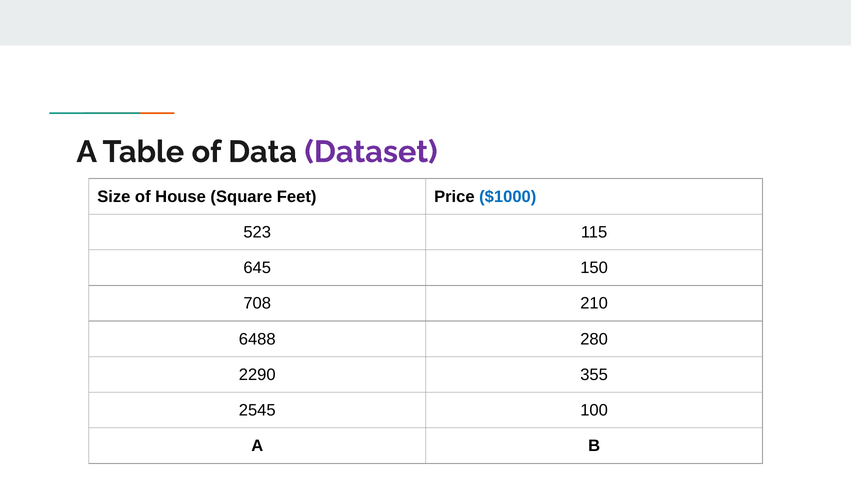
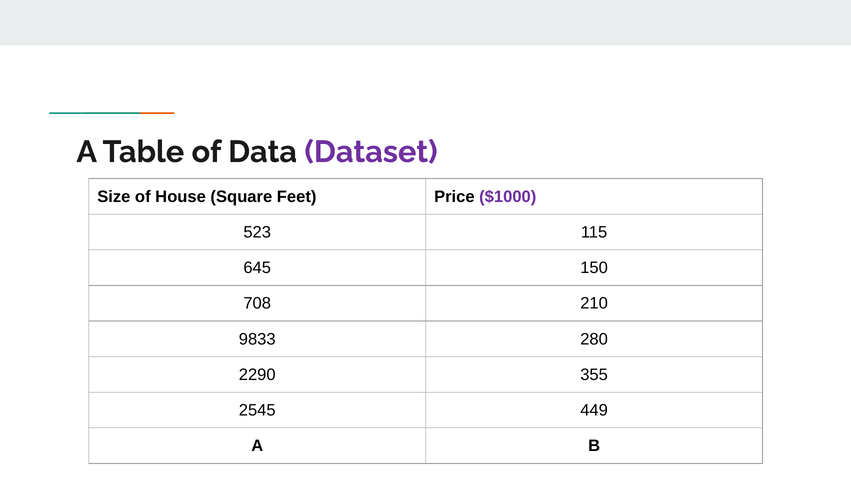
$1000 colour: blue -> purple (508, 197)
6488: 6488 -> 9833 (257, 339)
100: 100 -> 449 (594, 410)
